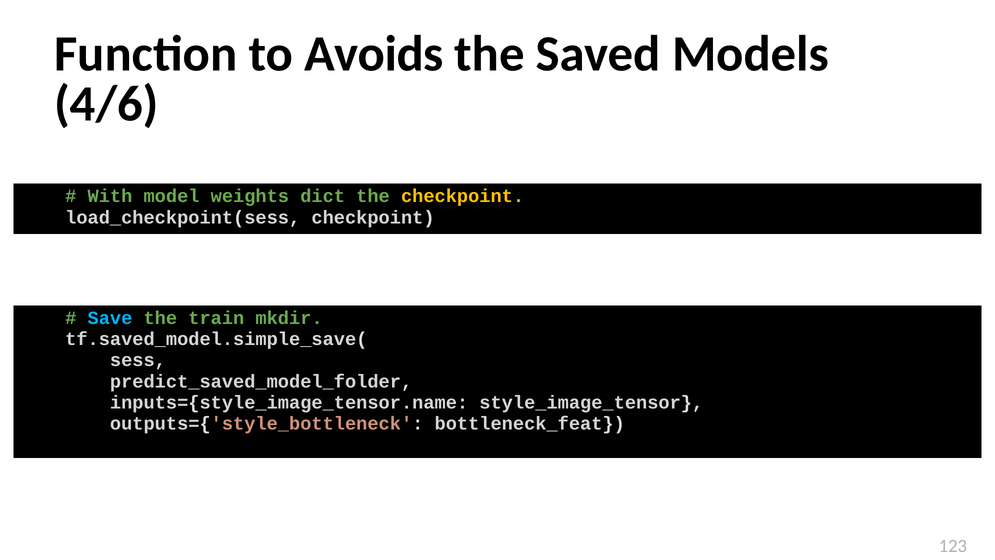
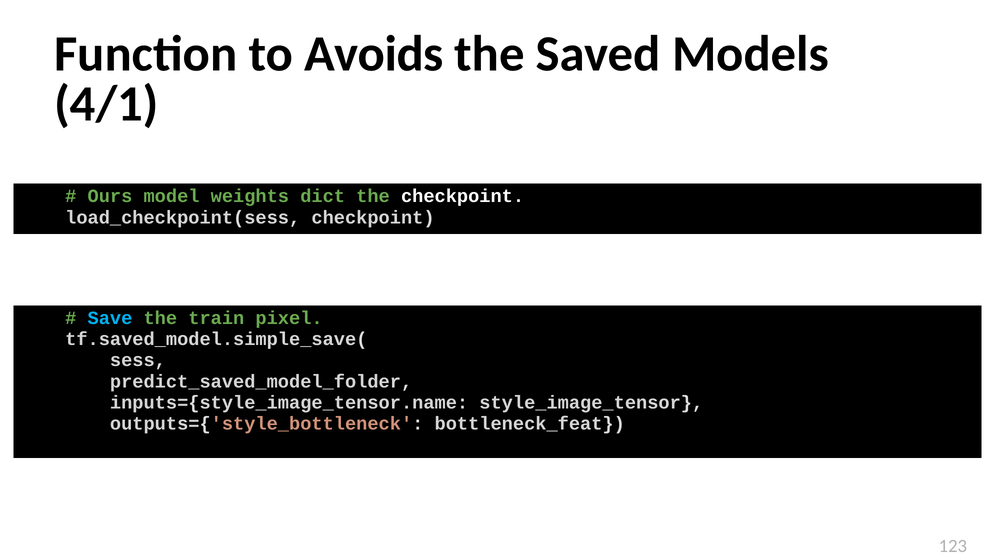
4/6: 4/6 -> 4/1 (106, 104)
With: With -> Ours (110, 196)
checkpoint colour: yellow -> white (463, 196)
mkdir: mkdir -> pixel (289, 318)
